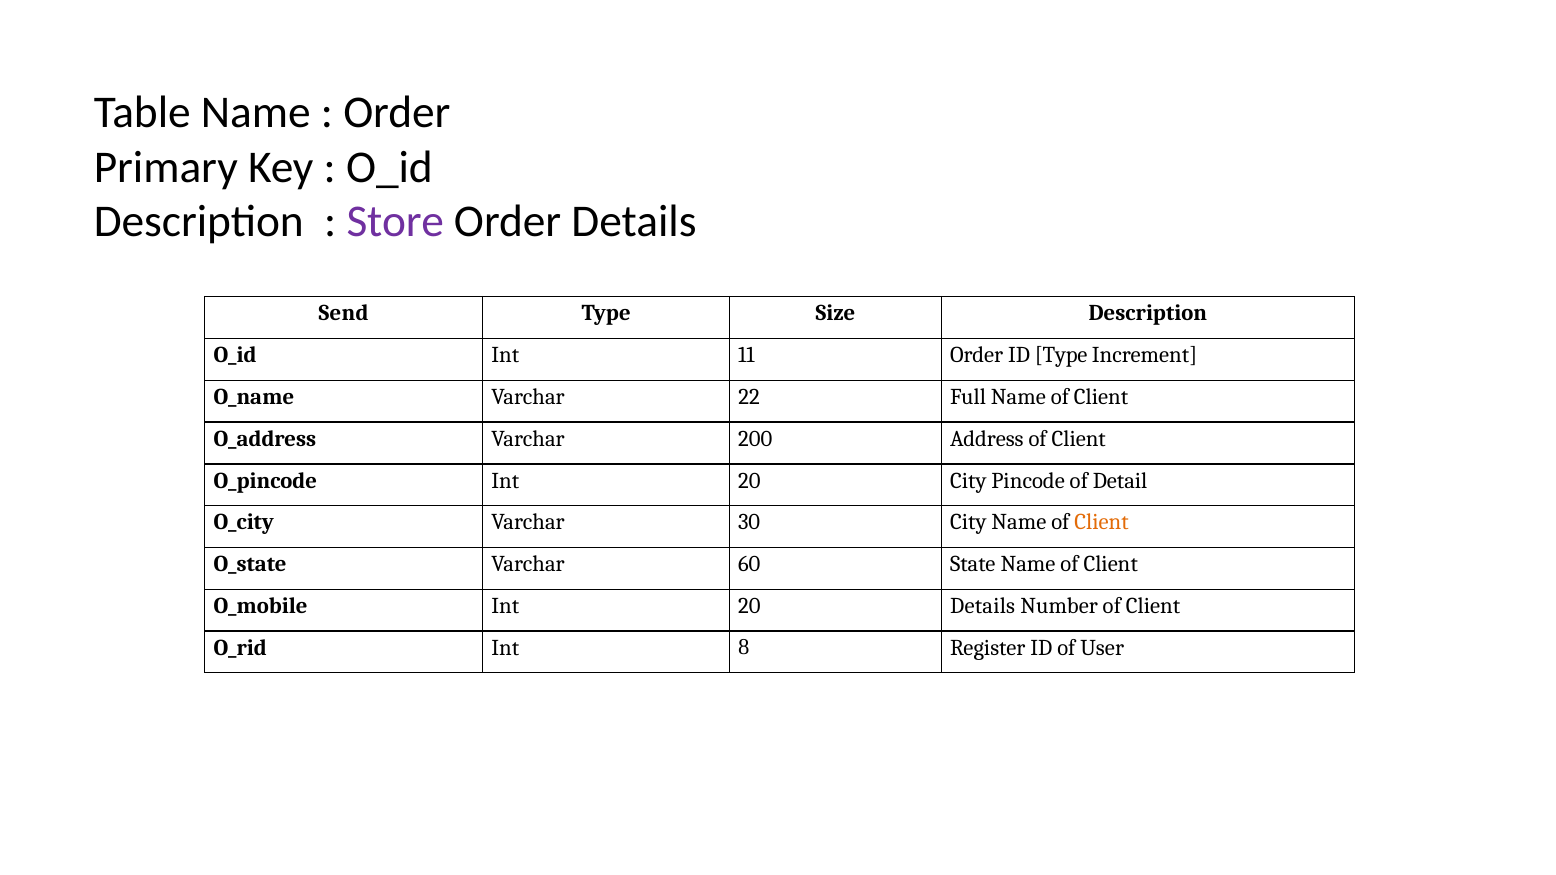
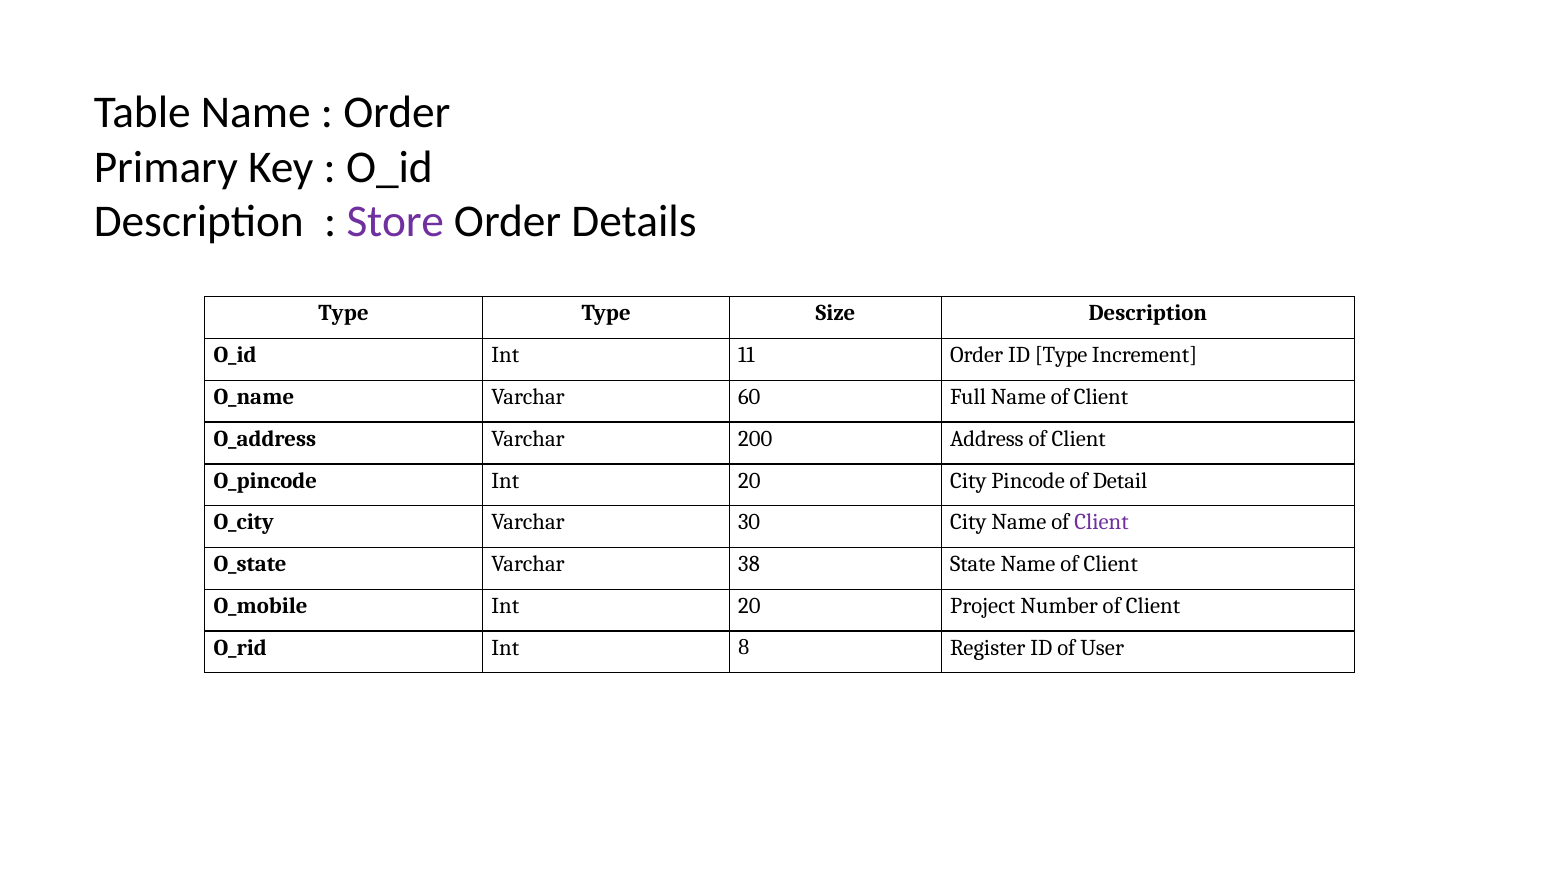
Send: Send -> Type (344, 314)
22: 22 -> 60 (749, 397)
Client colour: orange -> purple (1102, 523)
60: 60 -> 38 (749, 564)
20 Details: Details -> Project (983, 606)
